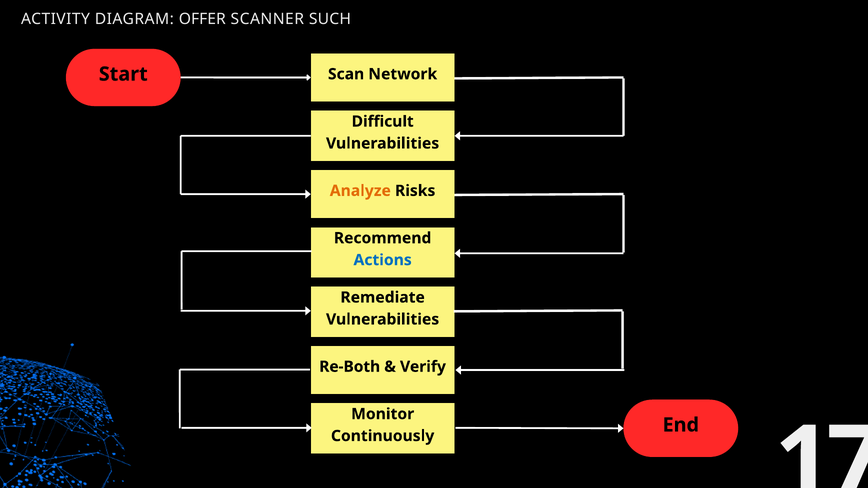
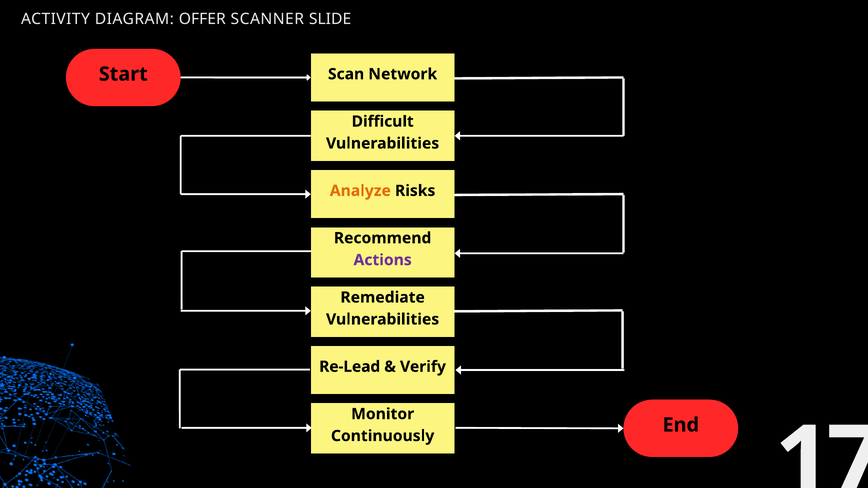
SUCH: SUCH -> SLIDE (330, 19)
Actions colour: blue -> purple (383, 260)
Re-Both: Re-Both -> Re-Lead (350, 367)
